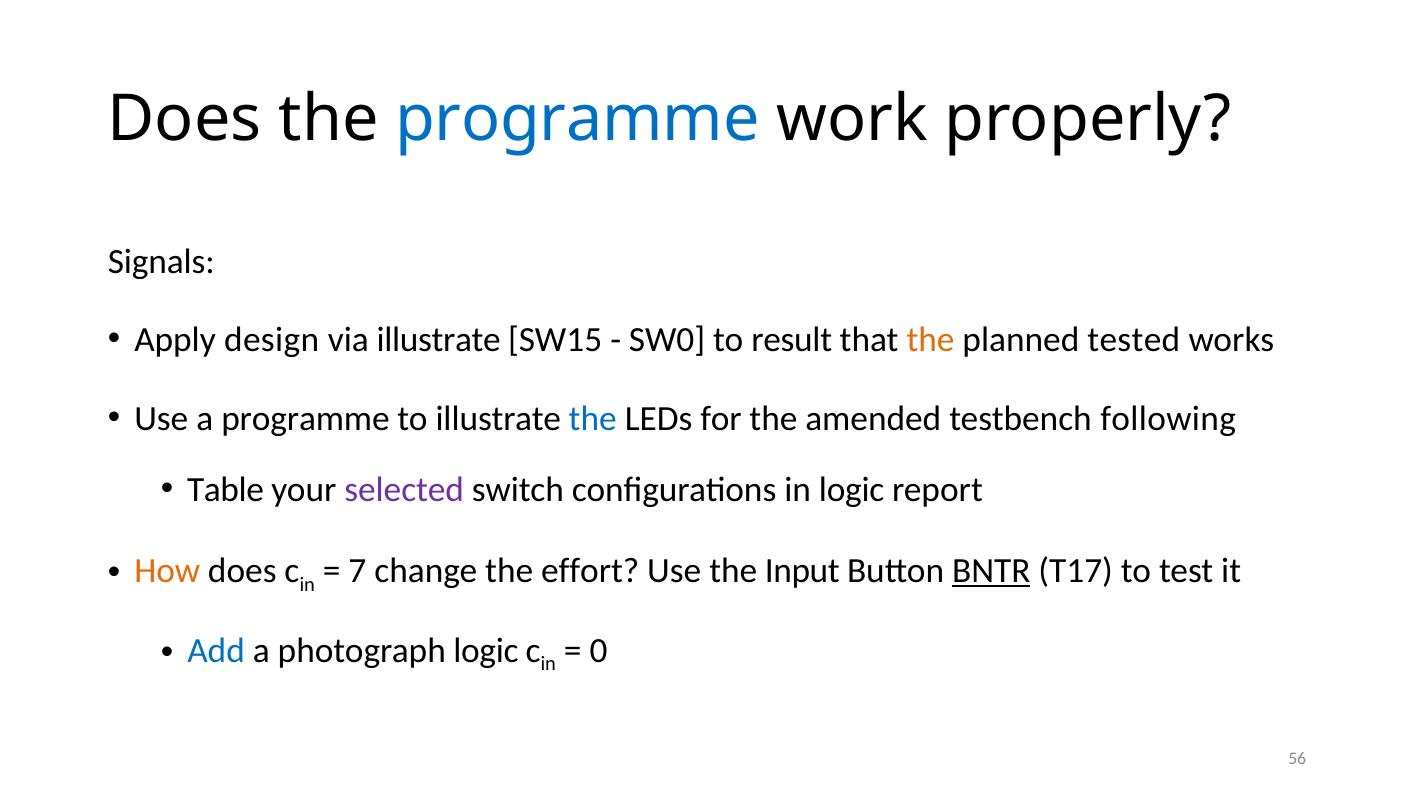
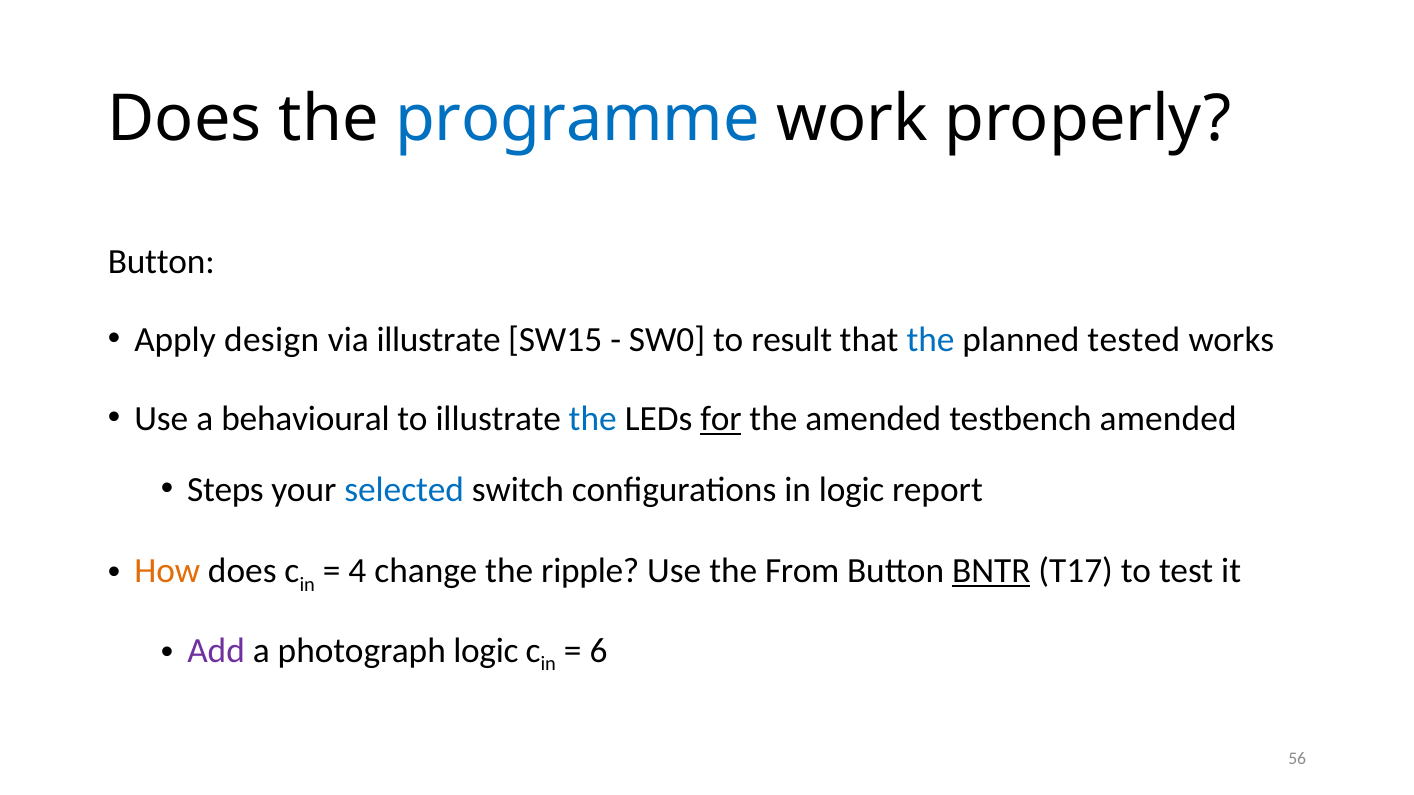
Signals: Signals -> Button (161, 262)
the colour: orange -> blue (931, 340)
a programme: programme -> behavioural (305, 419)
for underline: none -> present (721, 419)
testbench following: following -> amended (1168, 419)
Table: Table -> Steps (225, 490)
selected colour: purple -> blue (404, 490)
7: 7 -> 4 (357, 571)
effort: effort -> ripple (590, 571)
Input: Input -> From (802, 571)
Add colour: blue -> purple (216, 651)
0: 0 -> 6 (599, 651)
